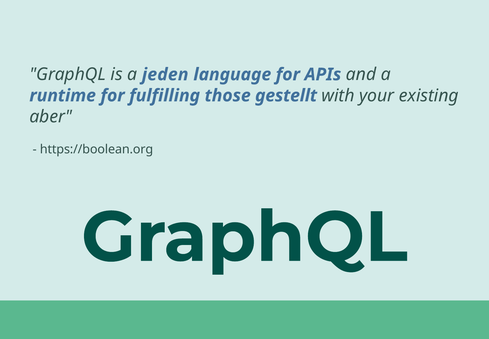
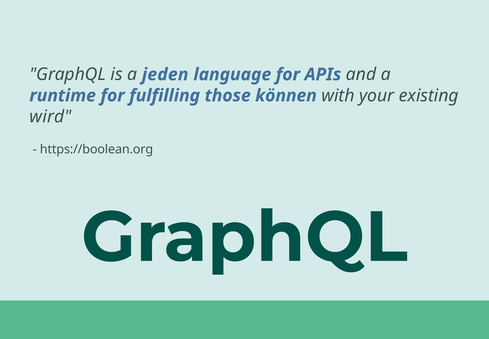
gestellt: gestellt -> können (286, 95)
aber: aber -> wird (51, 117)
